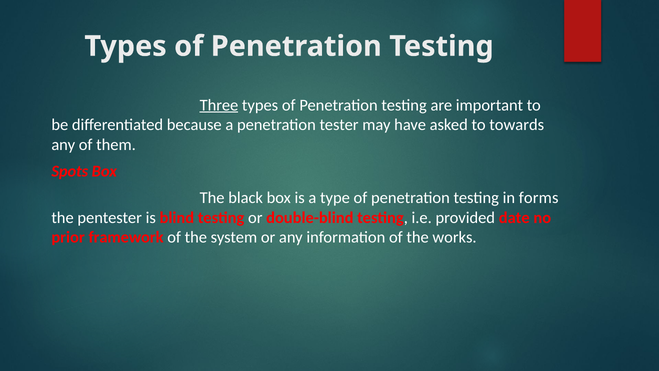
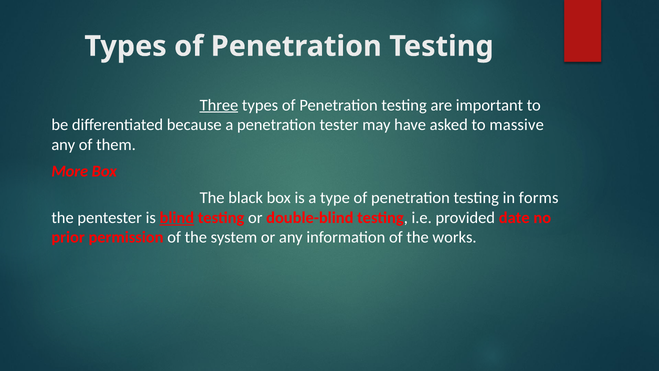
towards: towards -> massive (517, 125)
Spots: Spots -> More (70, 171)
blind underline: none -> present (177, 218)
framework: framework -> permission (126, 237)
